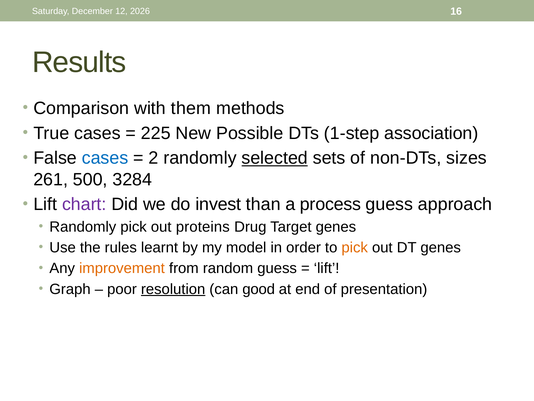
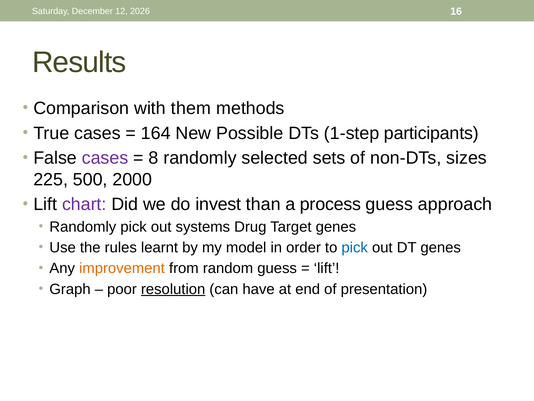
225: 225 -> 164 (156, 133)
association: association -> participants (431, 133)
cases colour: blue -> purple (105, 158)
2: 2 -> 8 (154, 158)
selected underline: present -> none (275, 158)
261: 261 -> 225 (51, 179)
3284: 3284 -> 2000 (132, 179)
proteins: proteins -> systems (203, 226)
pick colour: orange -> blue (355, 247)
good: good -> have (259, 289)
